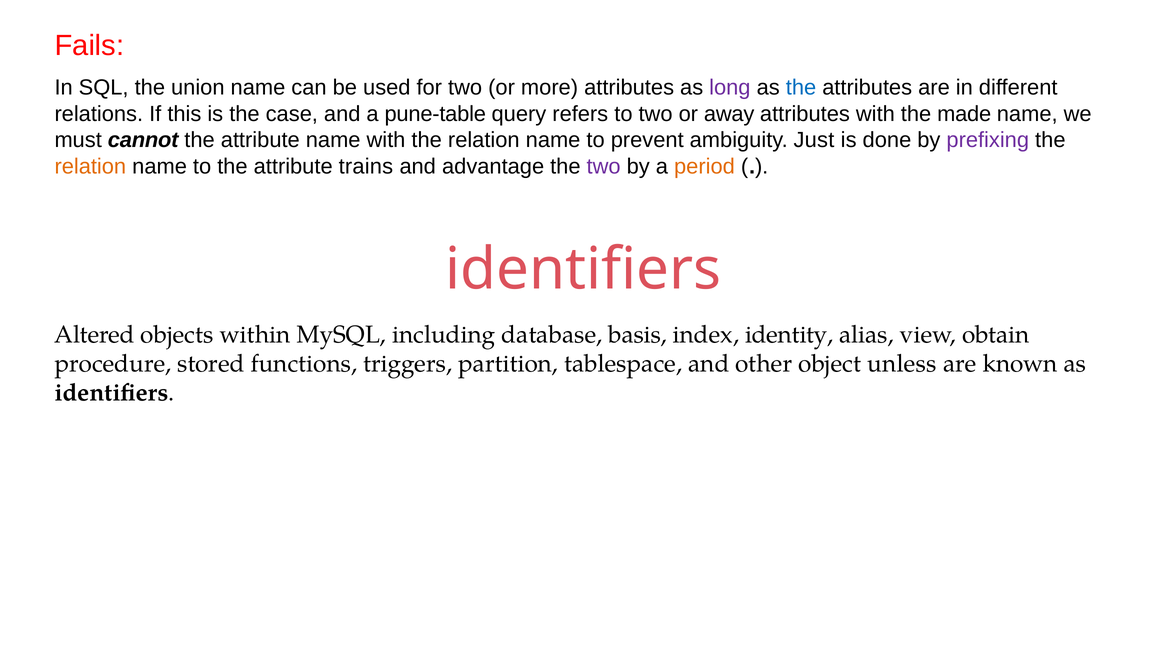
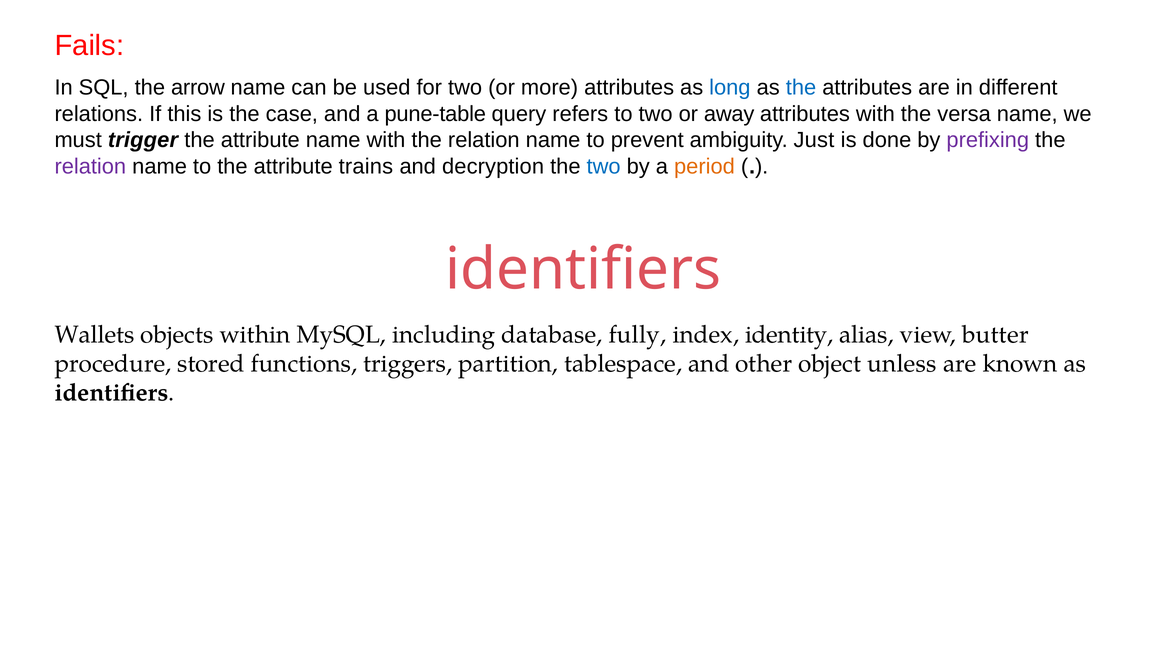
union: union -> arrow (198, 88)
long colour: purple -> blue (730, 88)
made: made -> versa (964, 114)
cannot: cannot -> trigger (143, 140)
relation colour: orange -> purple (90, 166)
advantage: advantage -> decryption (493, 166)
two colour: purple -> blue (604, 166)
Altered: Altered -> Wallets (94, 334)
basis: basis -> fully (637, 334)
obtain: obtain -> butter (995, 334)
